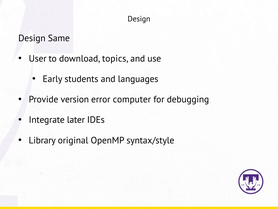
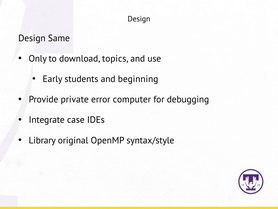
User: User -> Only (38, 58)
languages: languages -> beginning (138, 79)
version: version -> private (75, 99)
later: later -> case (76, 120)
